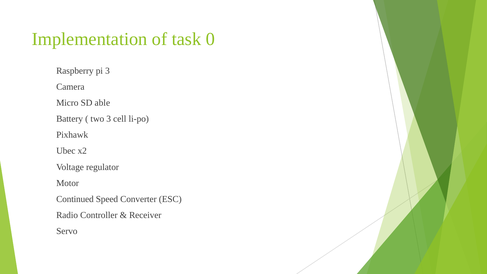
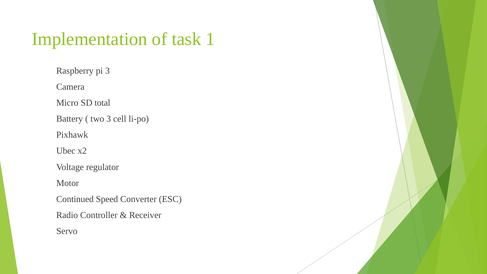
0: 0 -> 1 (210, 39)
able: able -> total (102, 103)
